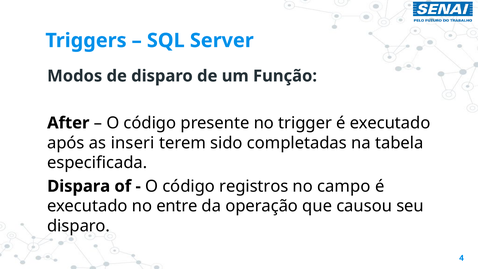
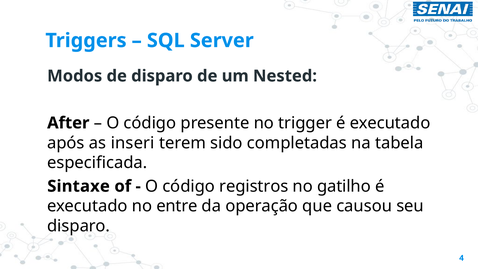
Função: Função -> Nested (285, 76)
Dispara: Dispara -> Sintaxe (79, 186)
campo: campo -> gatilho (344, 186)
